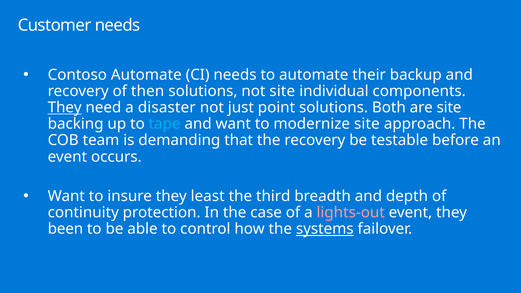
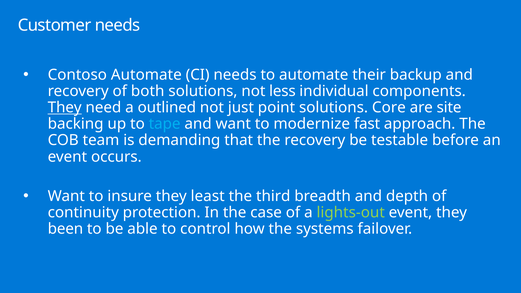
then: then -> both (148, 91)
not site: site -> less (282, 91)
disaster: disaster -> outlined (167, 108)
Both: Both -> Core (389, 108)
modernize site: site -> fast (367, 124)
lights-out colour: pink -> light green (351, 213)
systems underline: present -> none (325, 229)
